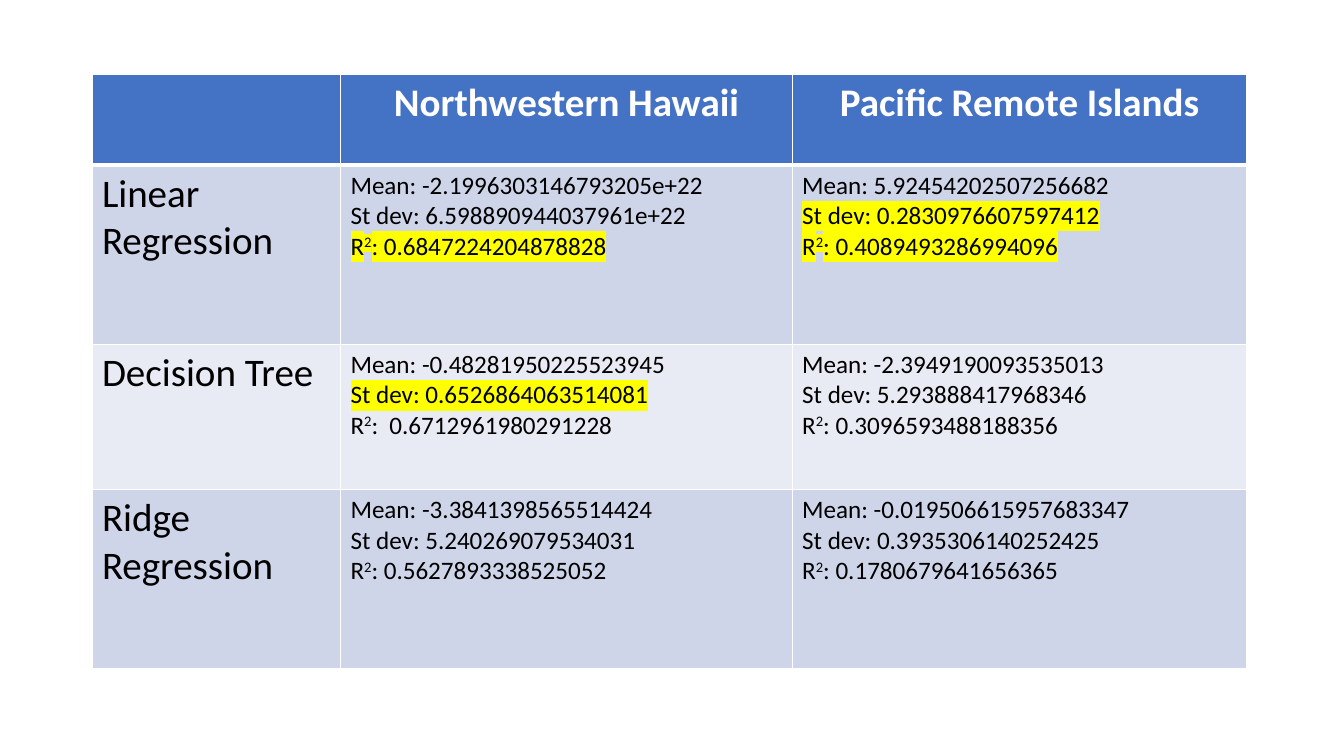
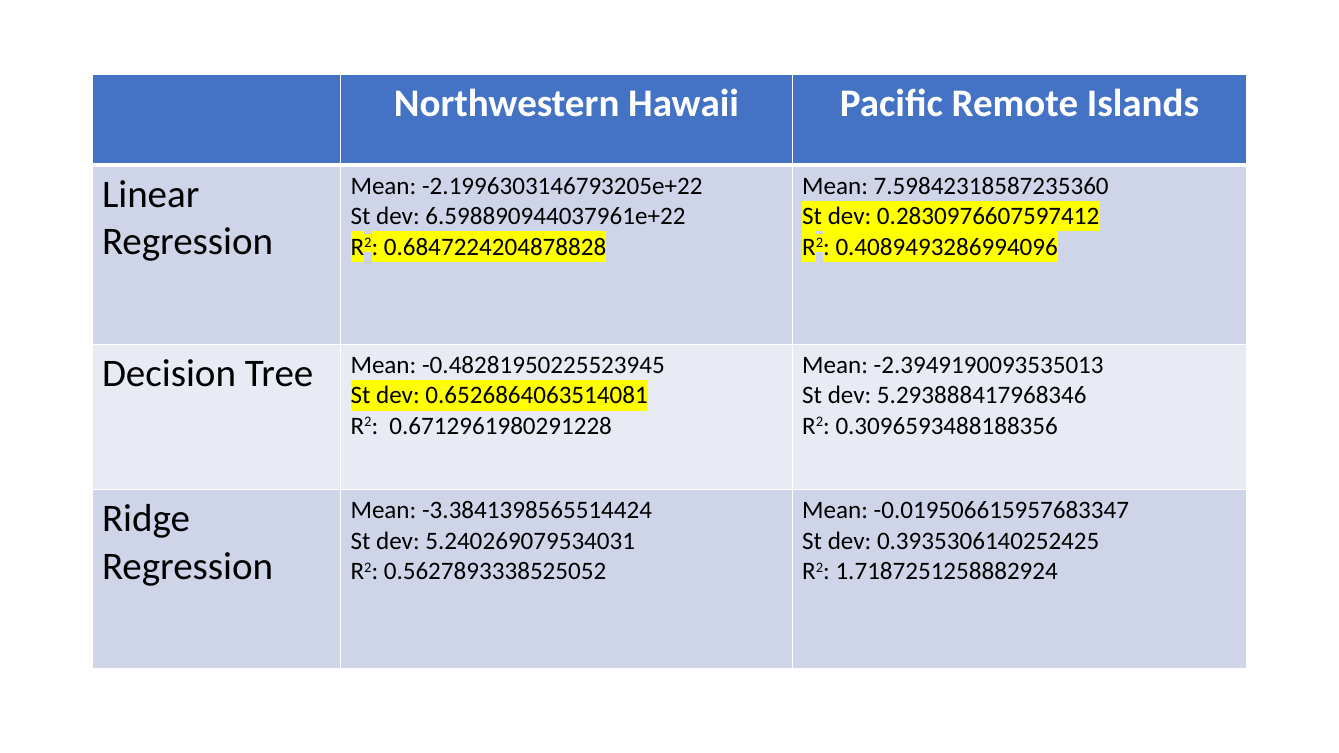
5.92454202507256682: 5.92454202507256682 -> 7.59842318587235360 (991, 186)
0.1780679641656365: 0.1780679641656365 -> 1.7187251258882924 (947, 572)
